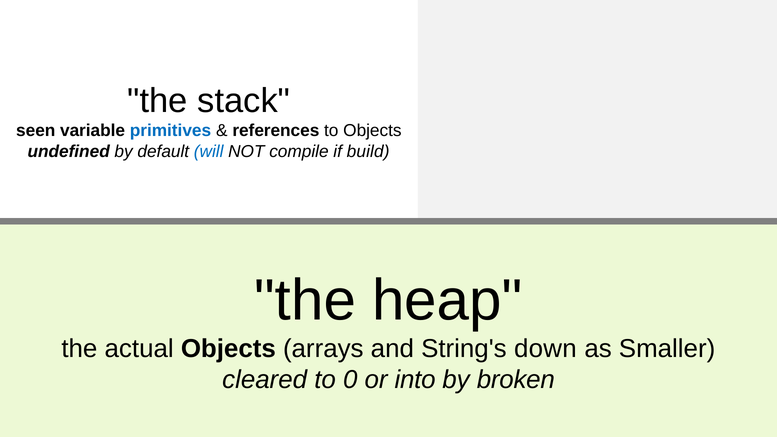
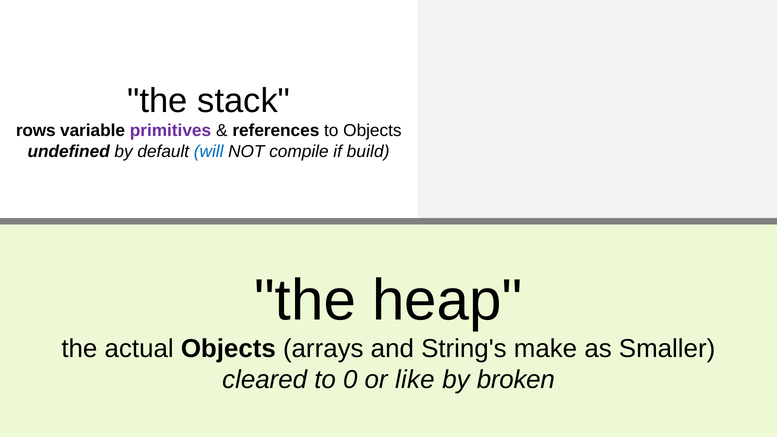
seen: seen -> rows (36, 131)
primitives colour: blue -> purple (170, 131)
down: down -> make (546, 349)
into: into -> like (415, 380)
